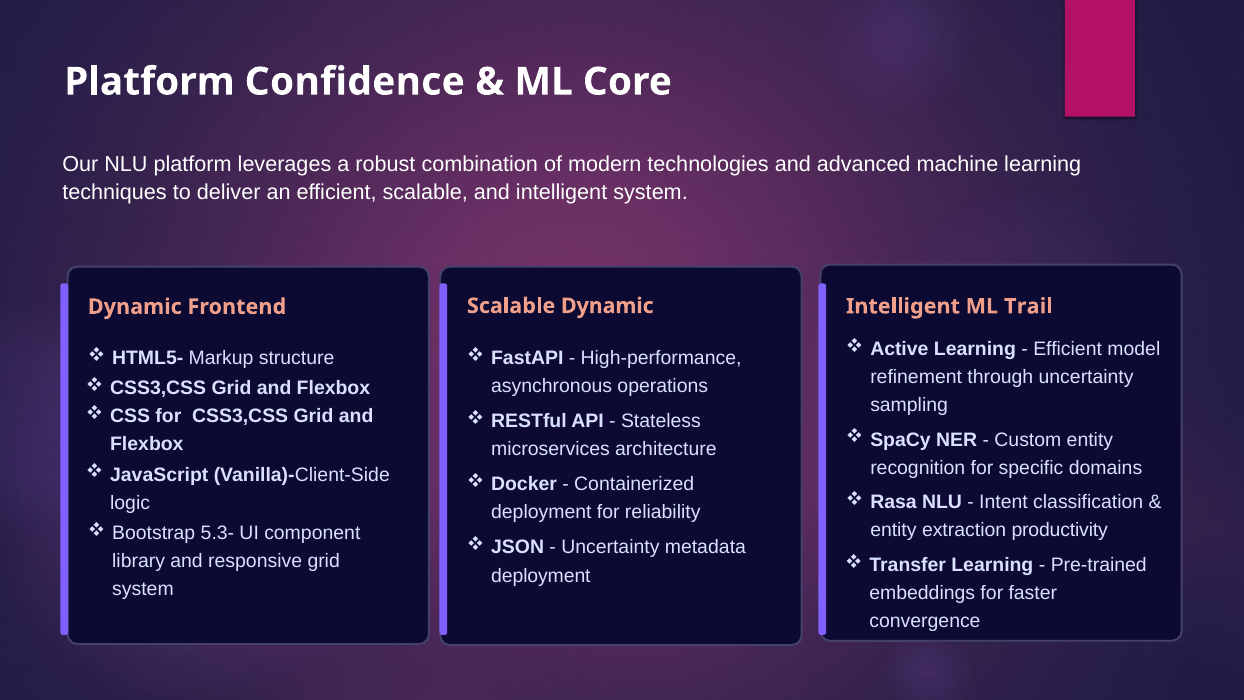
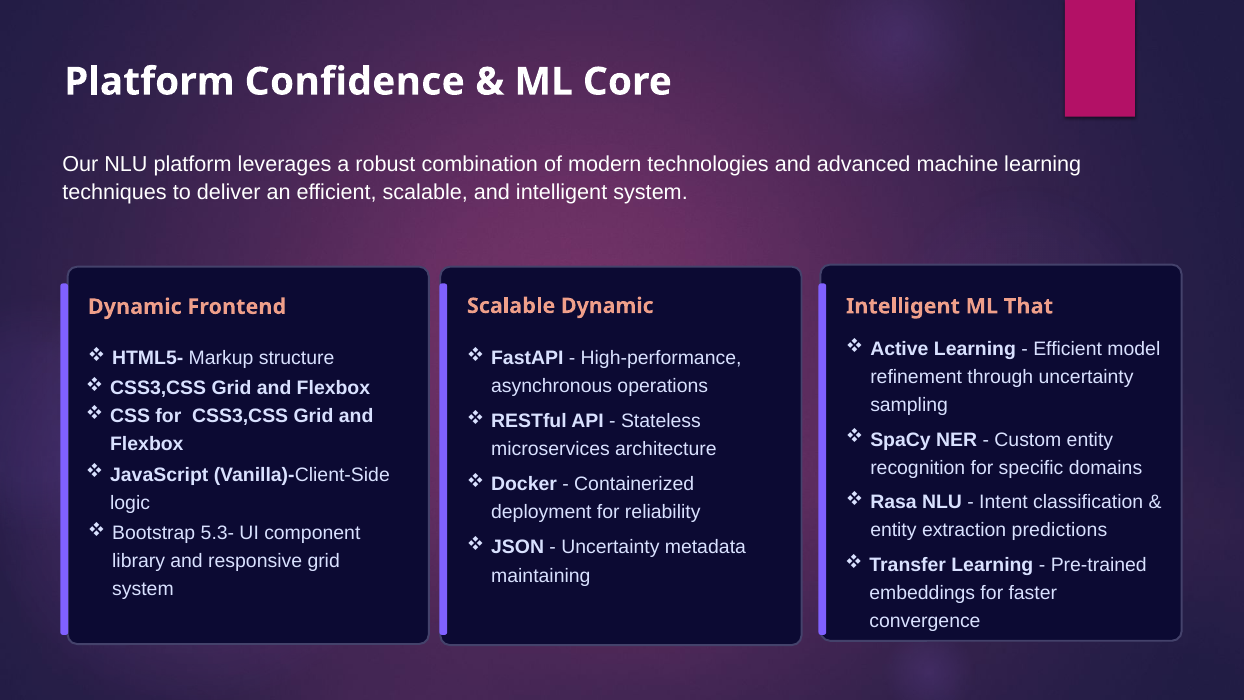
Trail: Trail -> That (1028, 306)
productivity: productivity -> predictions (1060, 530)
deployment: deployment -> maintaining (541, 575)
